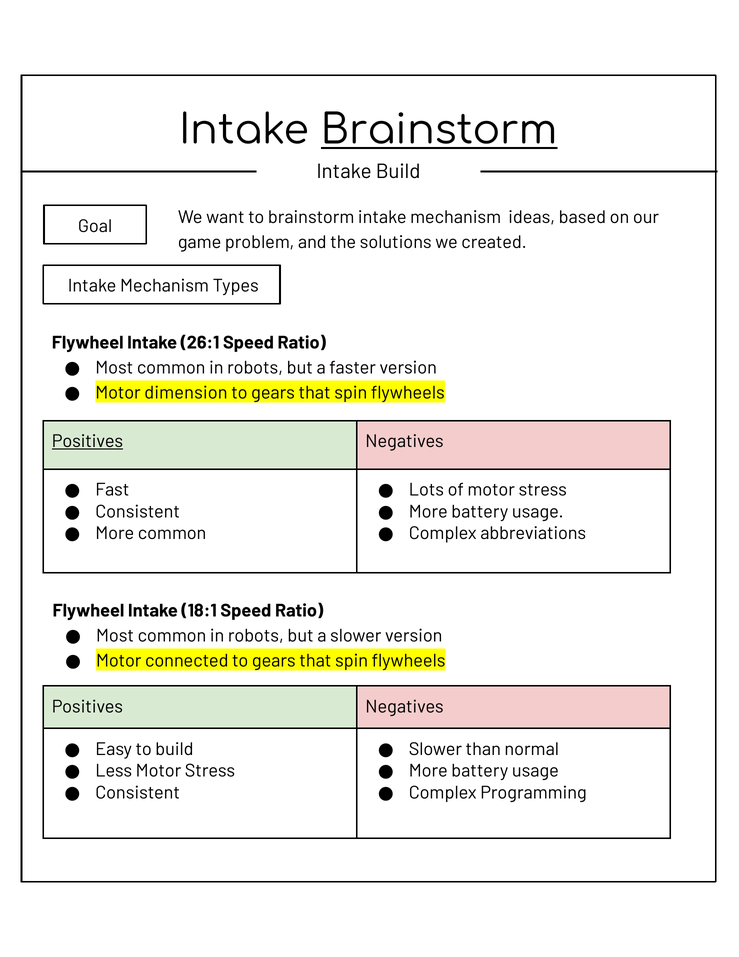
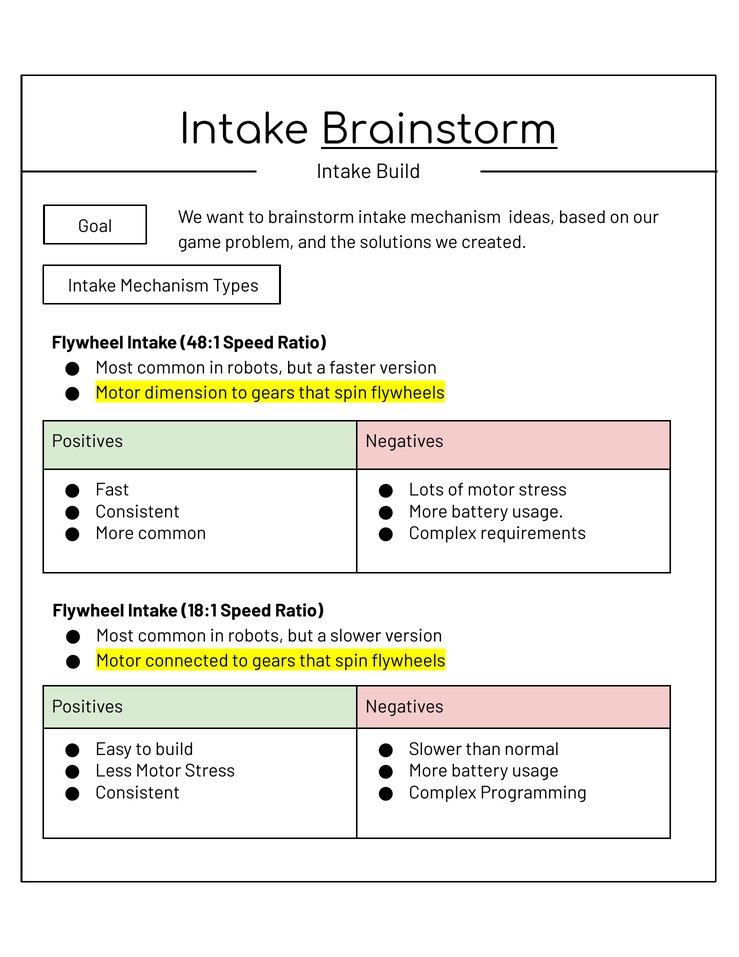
26:1: 26:1 -> 48:1 (200, 343)
Positives underline: present -> none (87, 441)
abbreviations: abbreviations -> requirements (533, 533)
